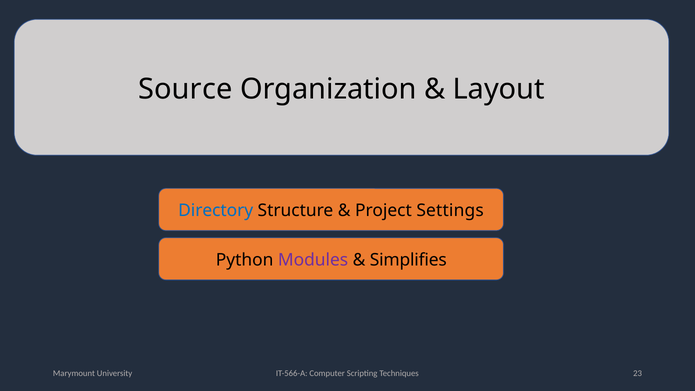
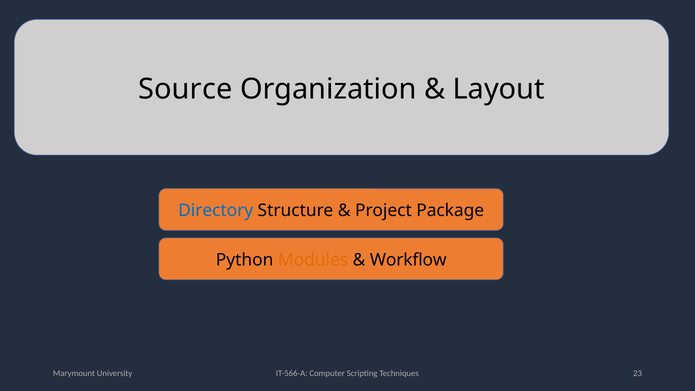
Settings: Settings -> Package (450, 211)
Modules colour: purple -> orange (313, 260)
Simplifies: Simplifies -> Workflow (408, 260)
